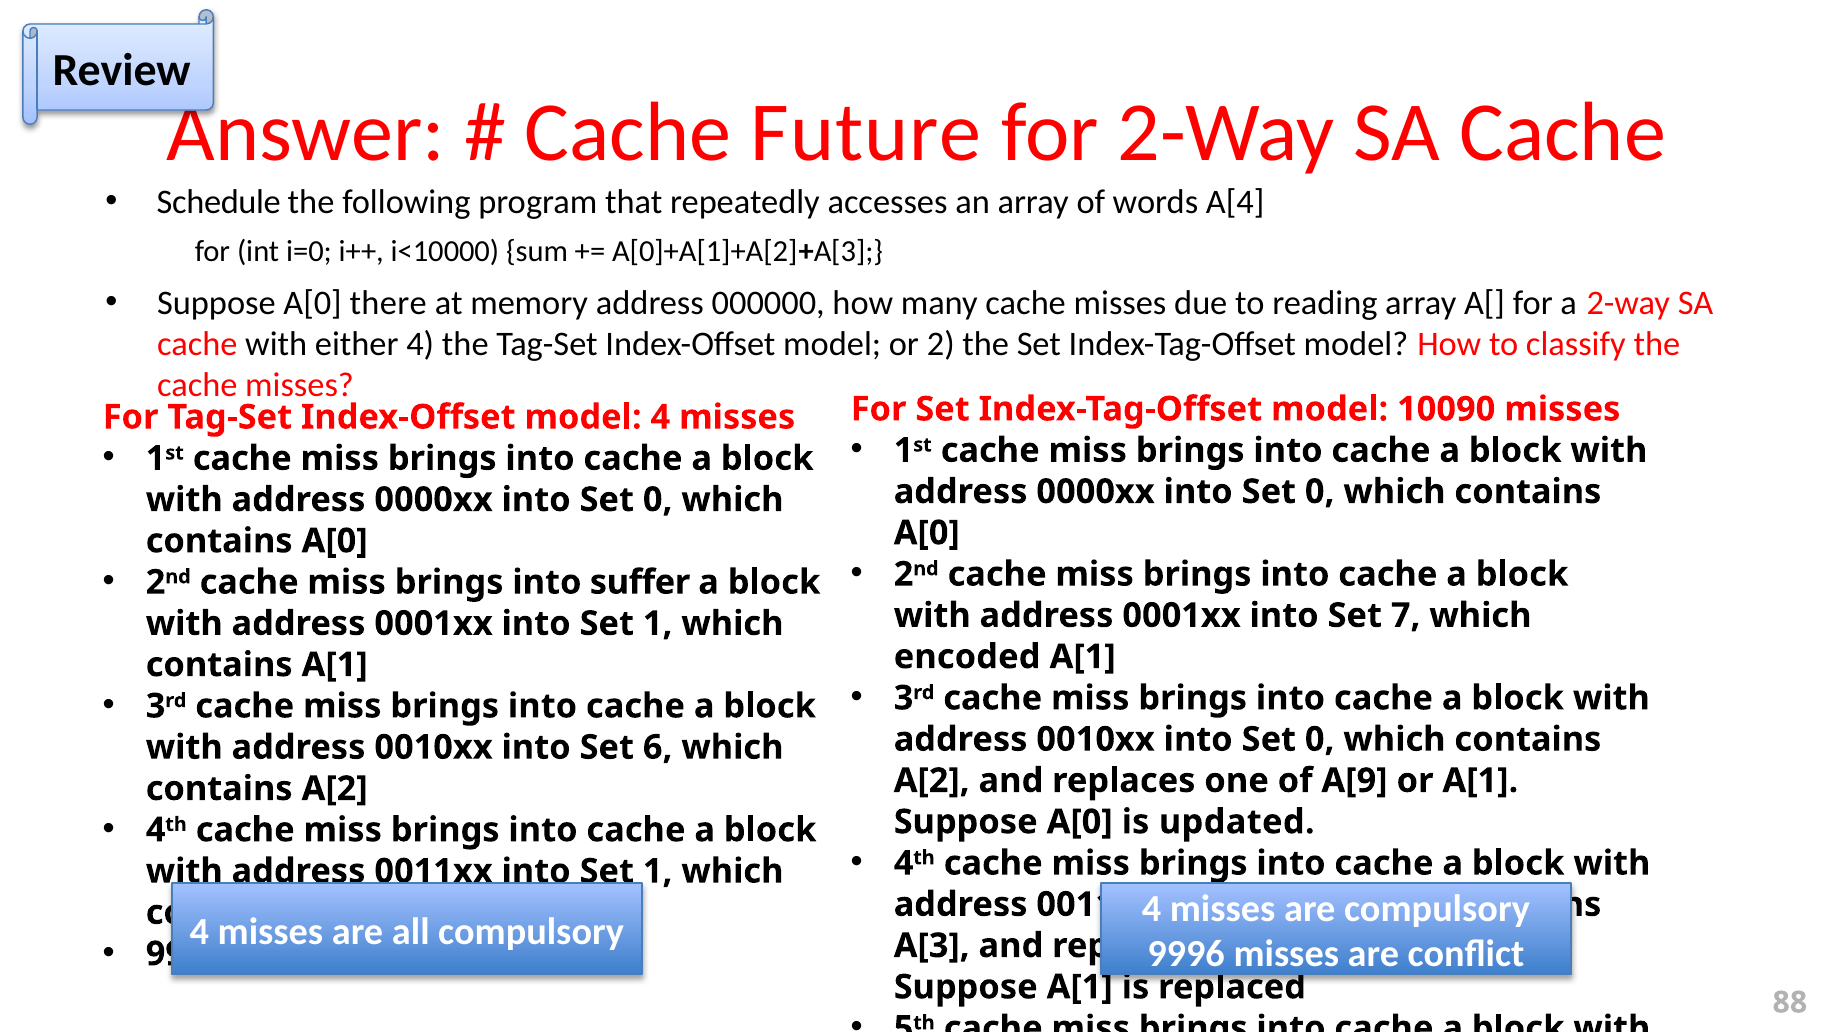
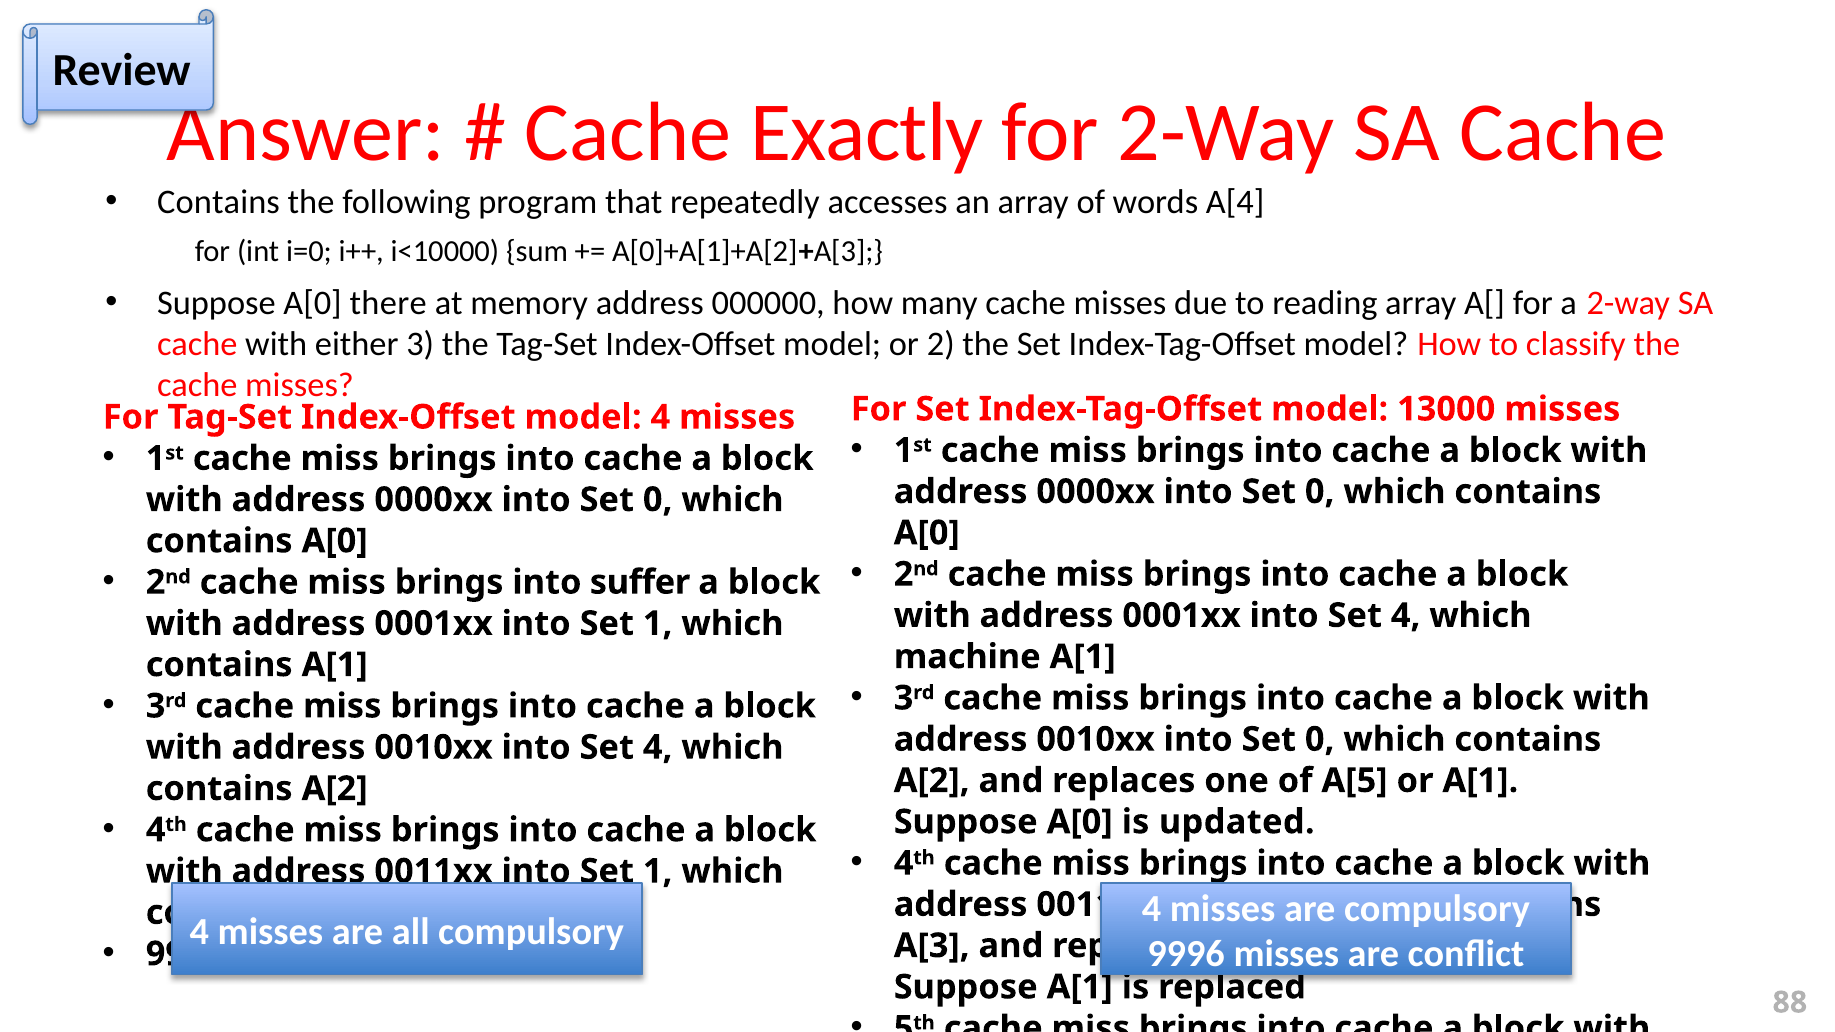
Future: Future -> Exactly (867, 133)
Schedule: Schedule -> Contains (219, 202)
either 4: 4 -> 3 (420, 344)
10090: 10090 -> 13000 (1446, 409)
0001xx into Set 7: 7 -> 4 (1406, 616)
encoded: encoded -> machine (967, 657)
0010xx into Set 6: 6 -> 4 (658, 748)
A[9: A[9 -> A[5 (1355, 781)
